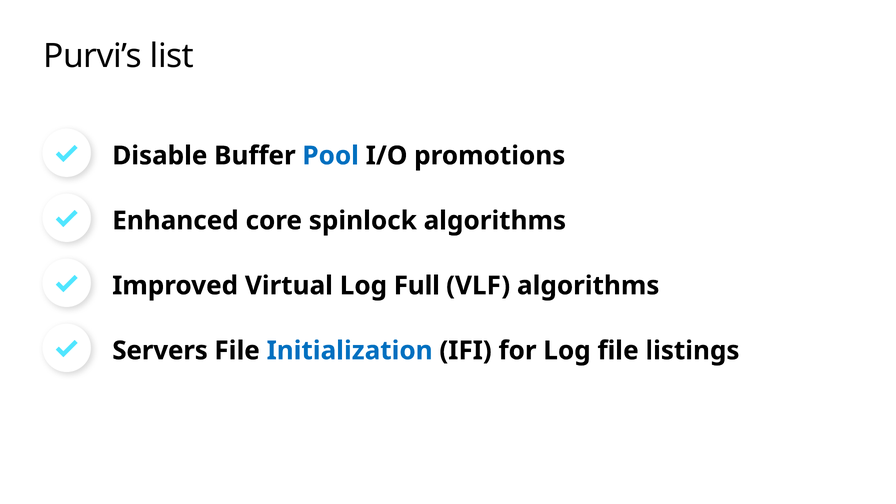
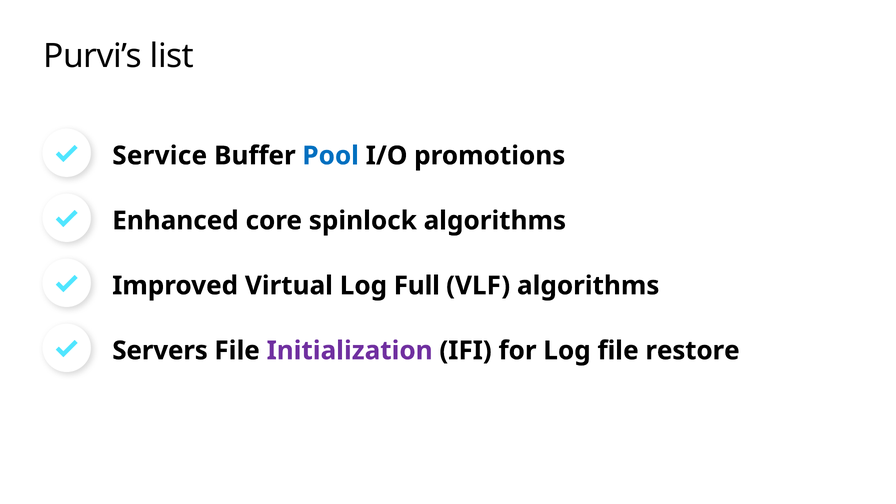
Disable: Disable -> Service (160, 156)
Initialization colour: blue -> purple (350, 351)
listings: listings -> restore (692, 351)
